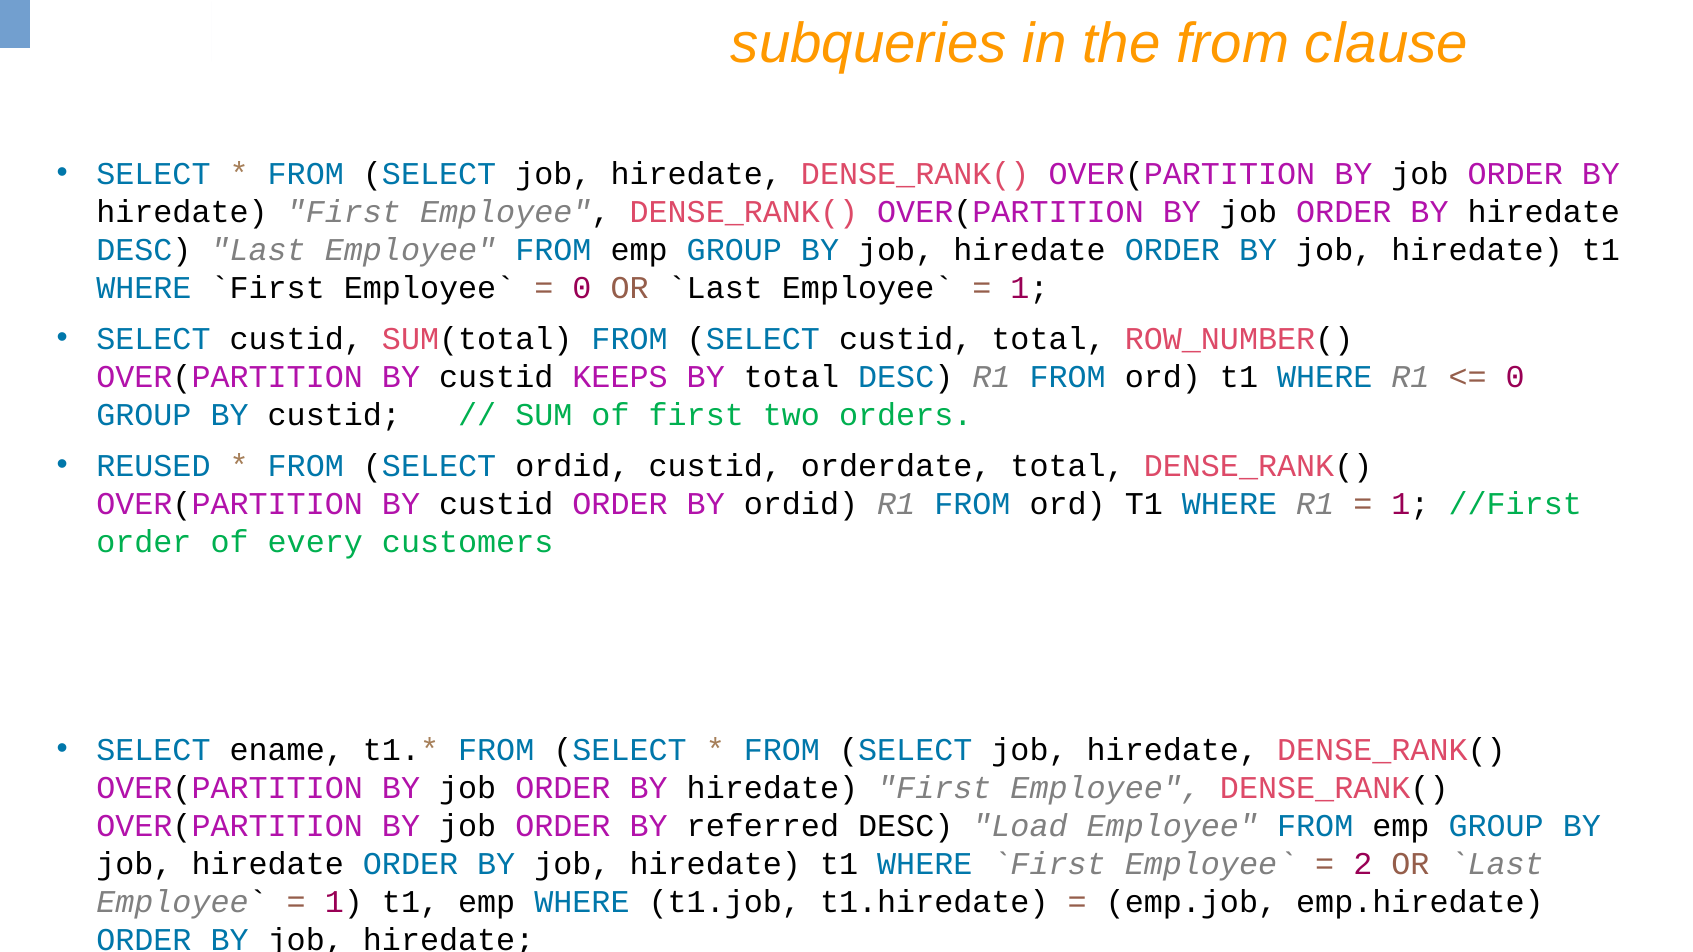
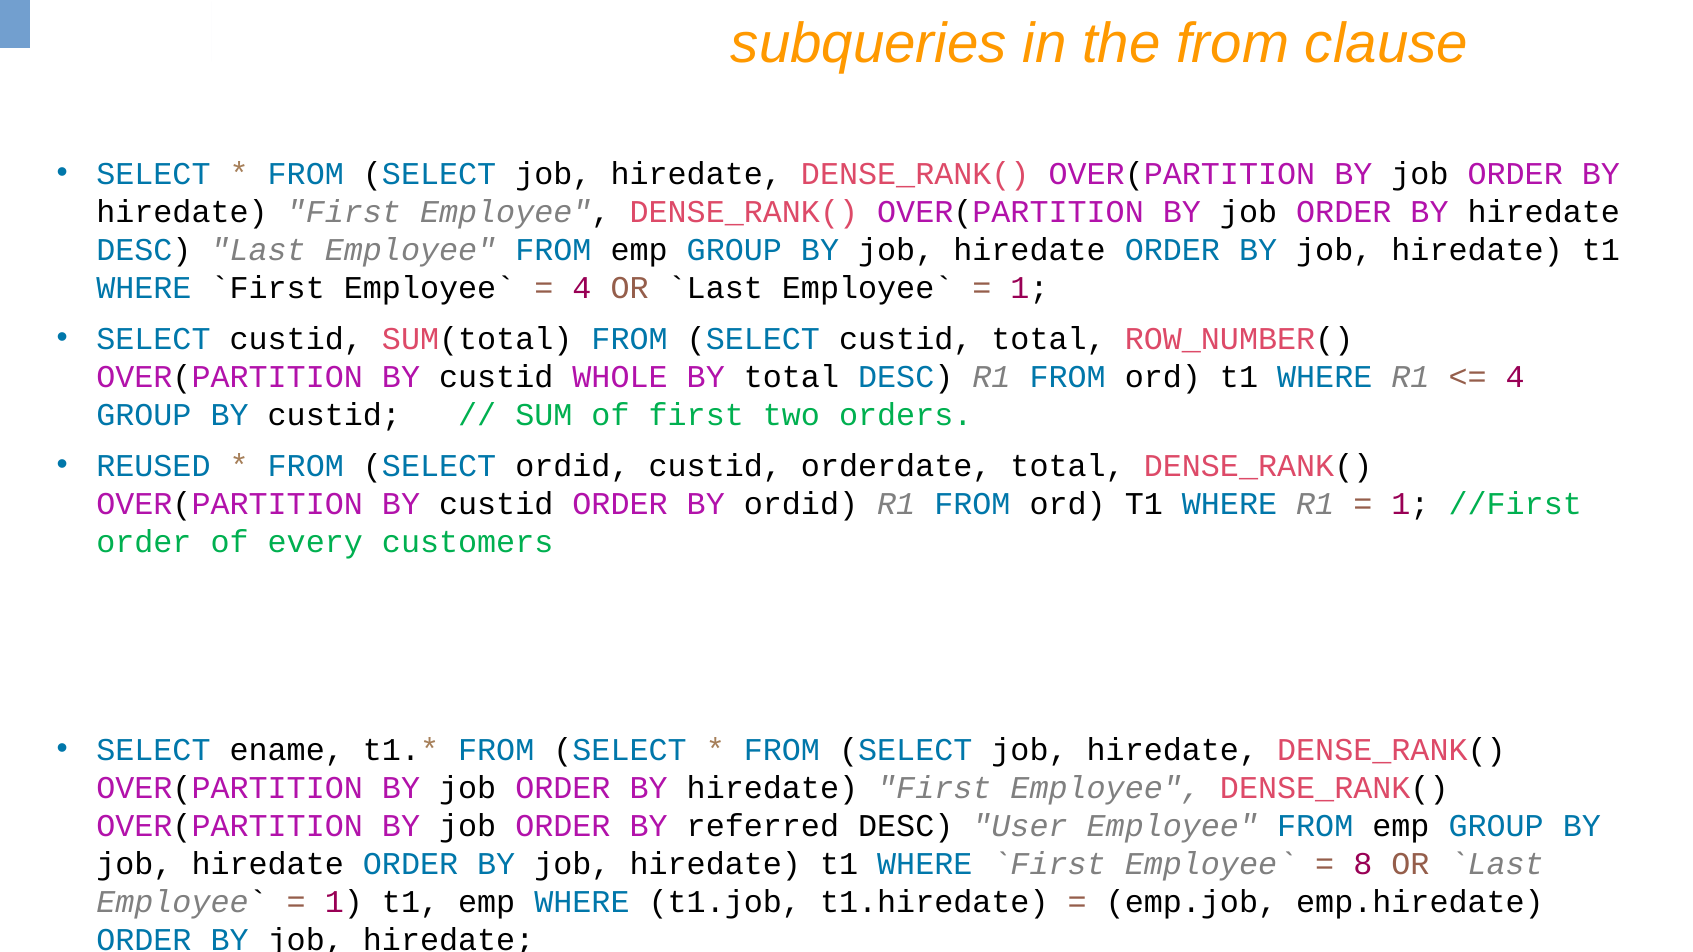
0: 0 -> 4 (582, 288)
KEEPS: KEEPS -> WHOLE (620, 377)
0: 0 -> 4 (1515, 377)
Load: Load -> User (1020, 826)
2: 2 -> 8 (1363, 865)
